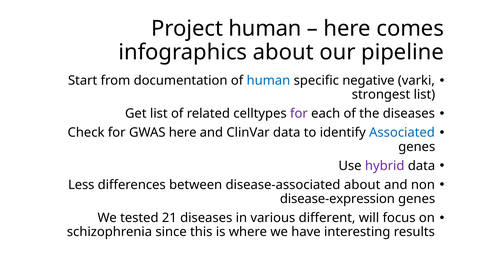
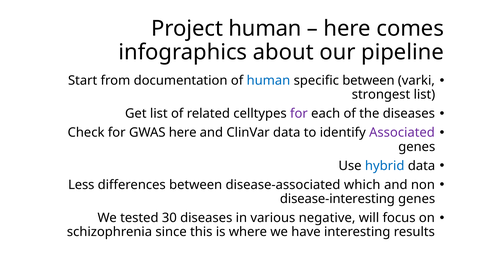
specific negative: negative -> between (368, 81)
Associated colour: blue -> purple (402, 133)
hybrid colour: purple -> blue (385, 166)
disease-associated about: about -> which (362, 185)
disease-expression: disease-expression -> disease-interesting (337, 199)
21: 21 -> 30 (169, 218)
different: different -> negative (327, 218)
